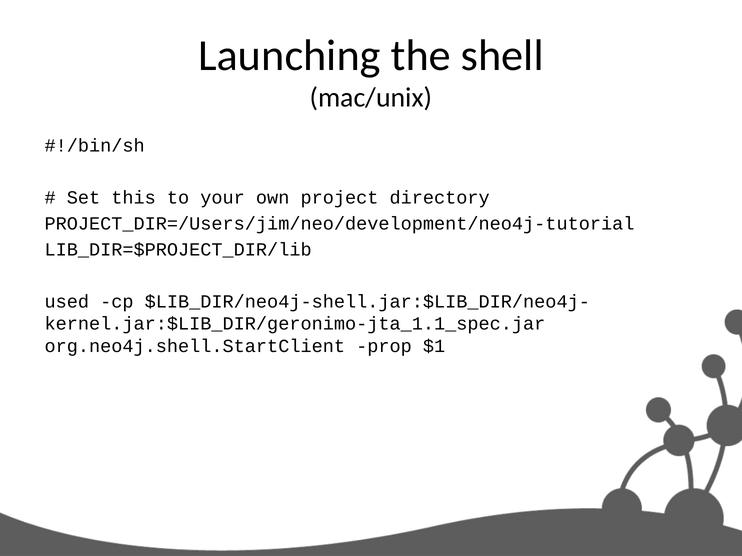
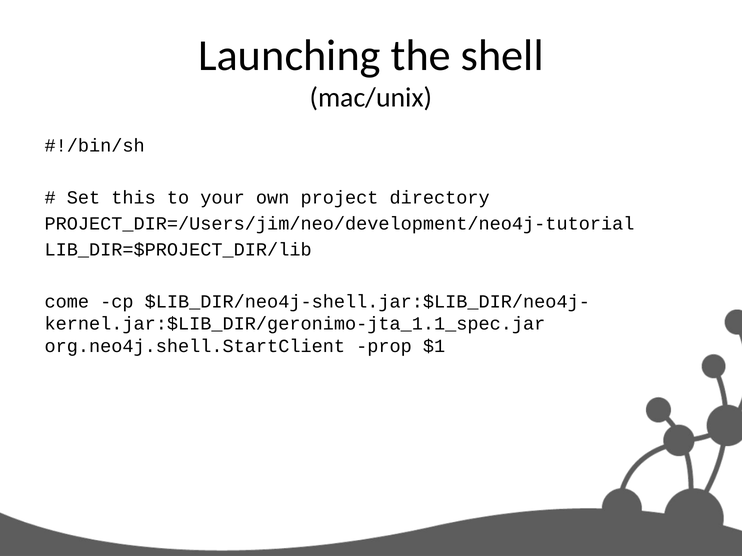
used: used -> come (67, 302)
